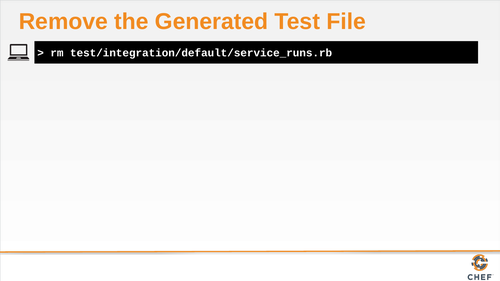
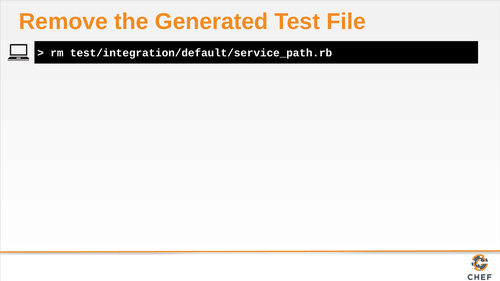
test/integration/default/service_runs.rb: test/integration/default/service_runs.rb -> test/integration/default/service_path.rb (201, 53)
